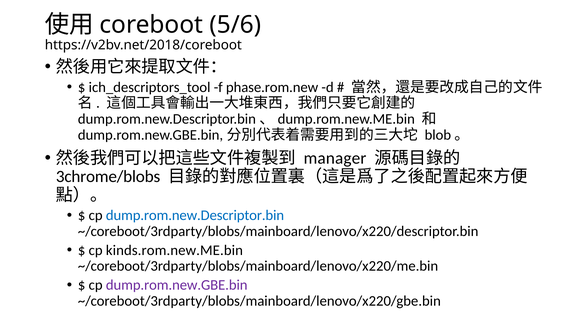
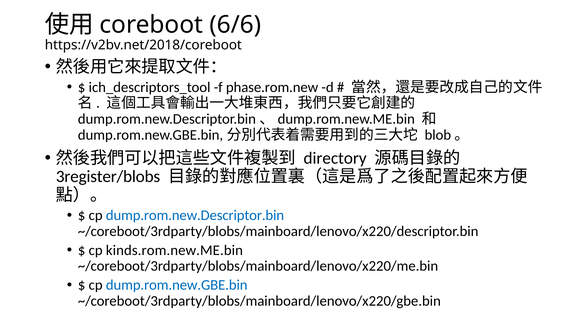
5/6: 5/6 -> 6/6 (235, 25)
manager: manager -> directory (335, 158)
3chrome/blobs: 3chrome/blobs -> 3register/blobs (108, 177)
dump.rom.new.GBE.bin colour: purple -> blue (177, 285)
